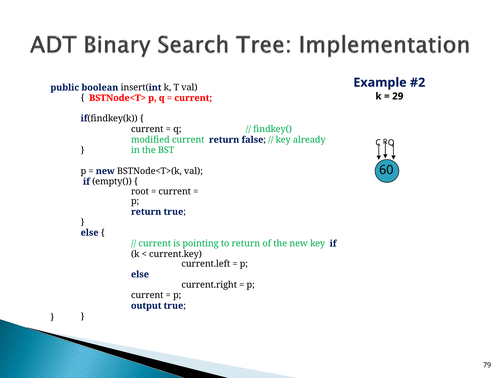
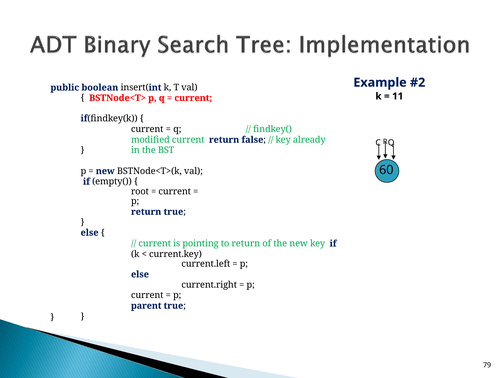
29: 29 -> 11 (398, 96)
output: output -> parent (146, 306)
